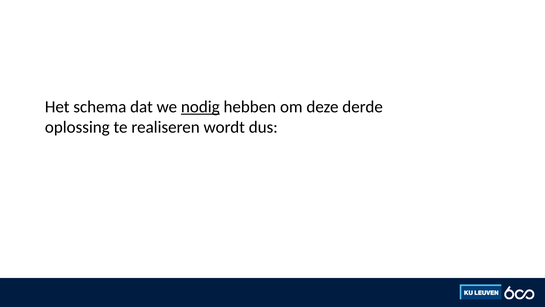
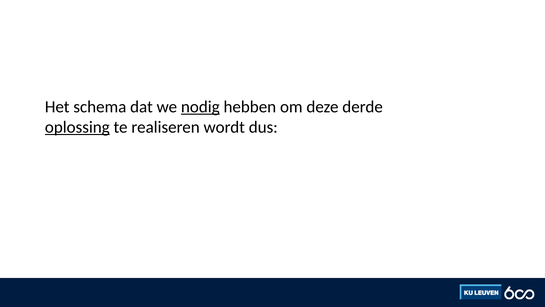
oplossing underline: none -> present (77, 127)
